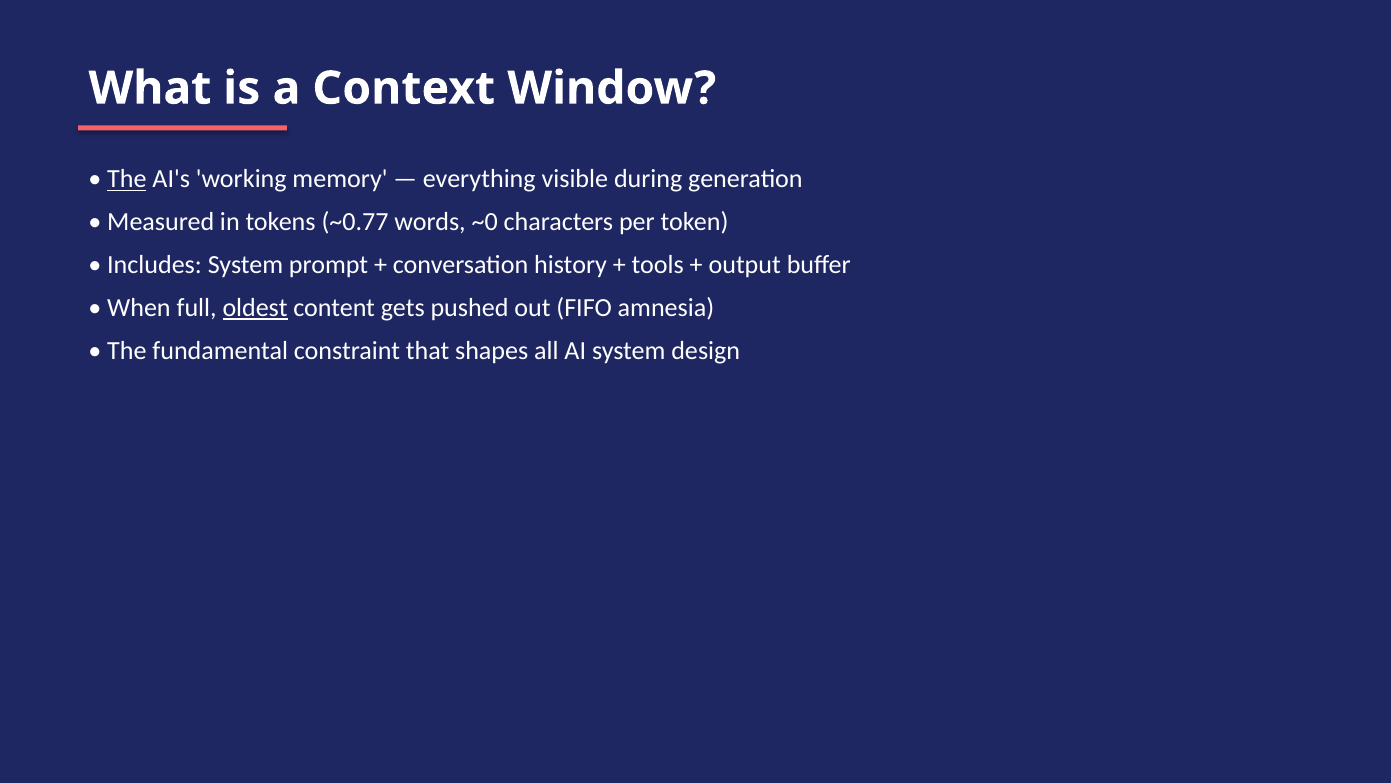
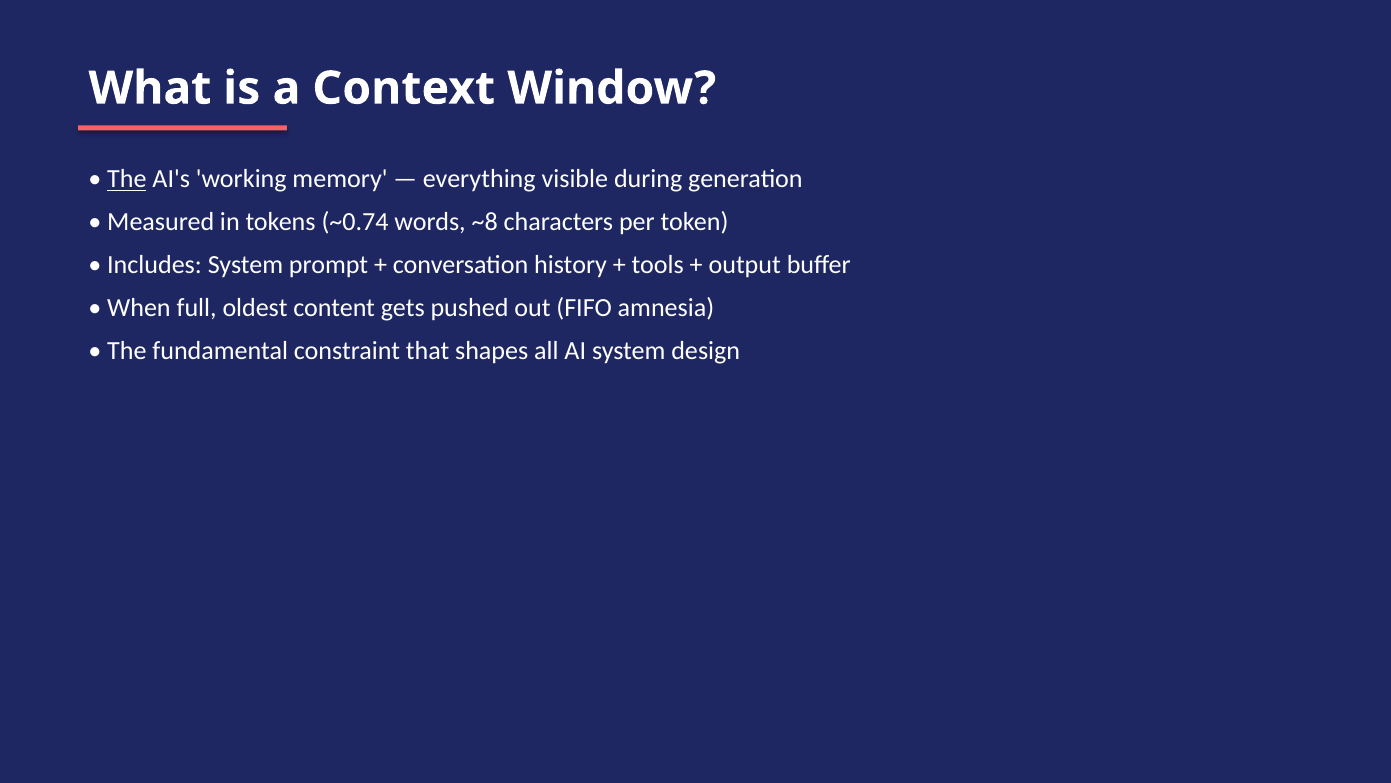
~0.77: ~0.77 -> ~0.74 (355, 222)
~0: ~0 -> ~8 (485, 222)
oldest underline: present -> none (255, 308)
